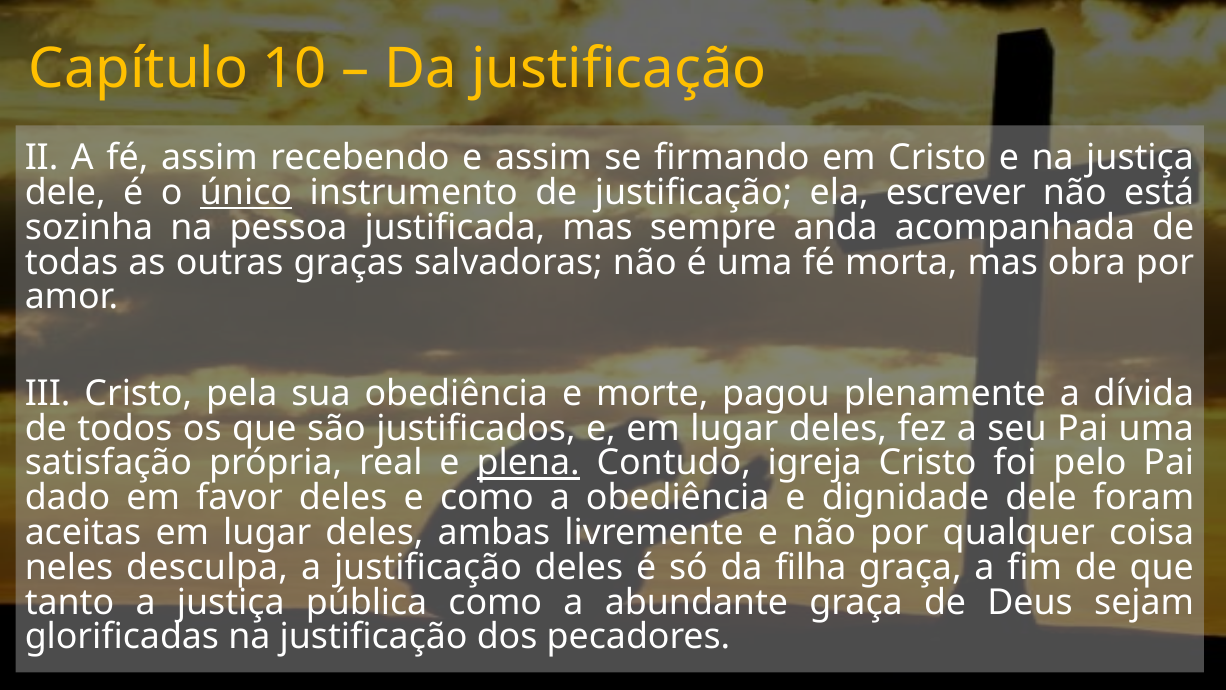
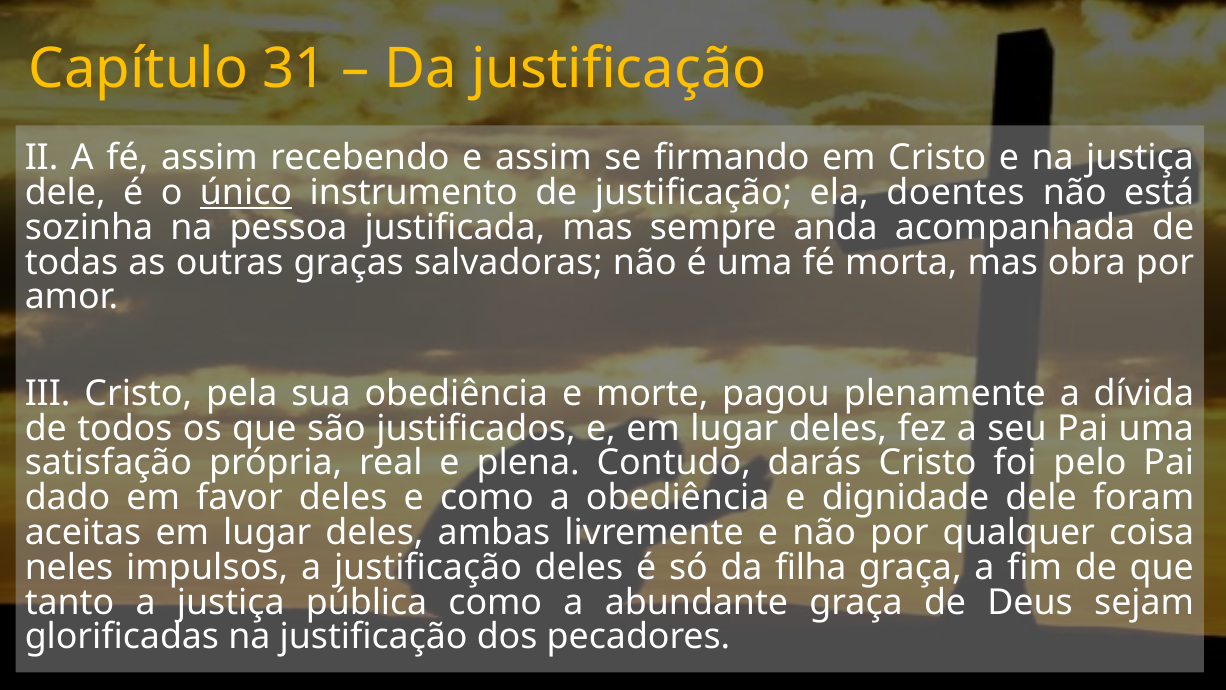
10: 10 -> 31 (295, 68)
escrever: escrever -> doentes (956, 192)
plena underline: present -> none (528, 463)
igreja: igreja -> darás (815, 463)
desculpa: desculpa -> impulsos (207, 567)
